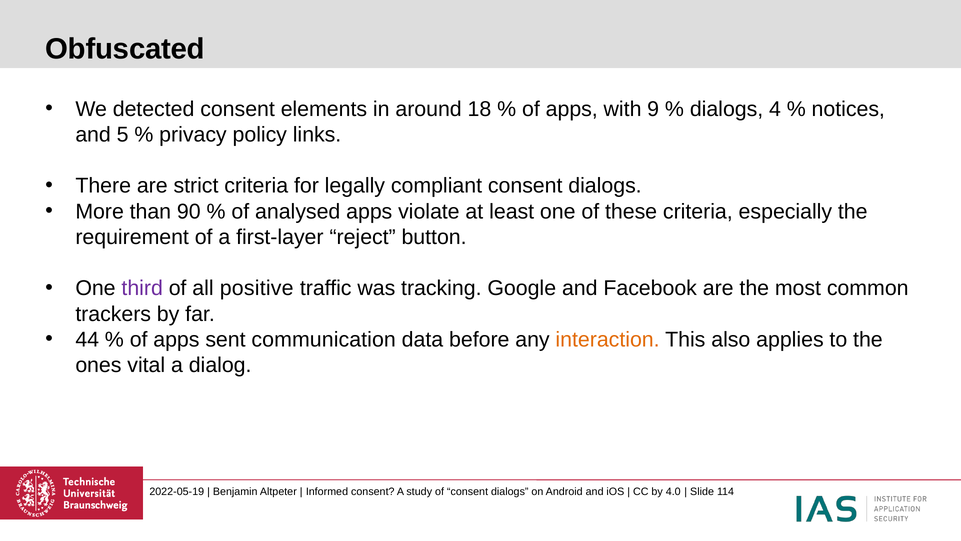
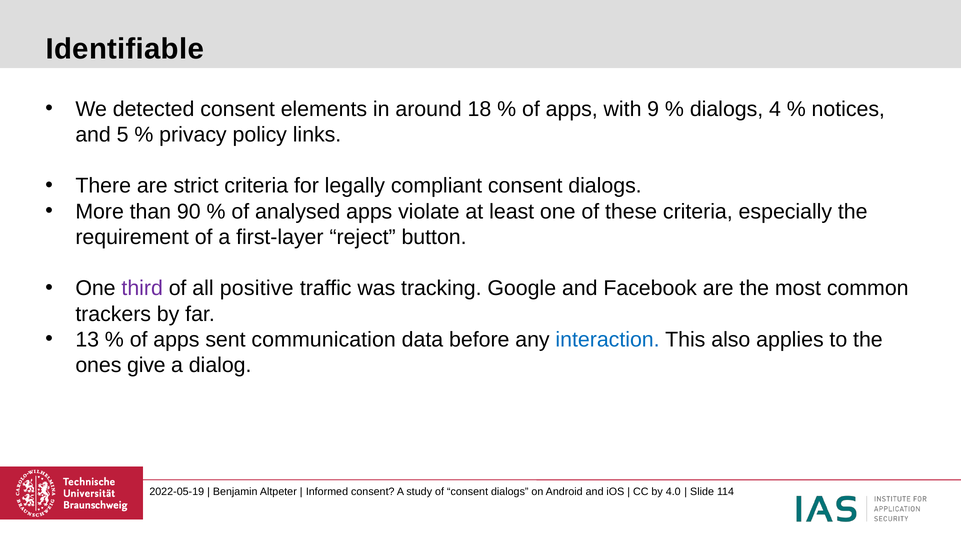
Obfuscated: Obfuscated -> Identifiable (125, 49)
44: 44 -> 13 (87, 339)
interaction colour: orange -> blue (608, 339)
vital: vital -> give (146, 365)
